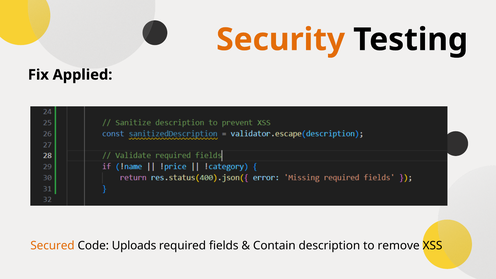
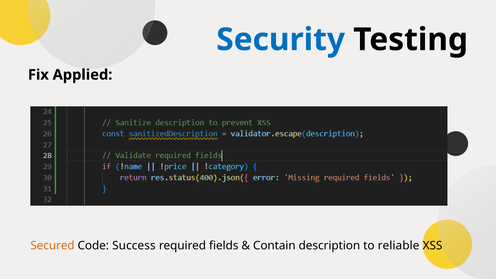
Security colour: orange -> blue (281, 40)
Uploads: Uploads -> Success (134, 246)
remove: remove -> reliable (399, 246)
